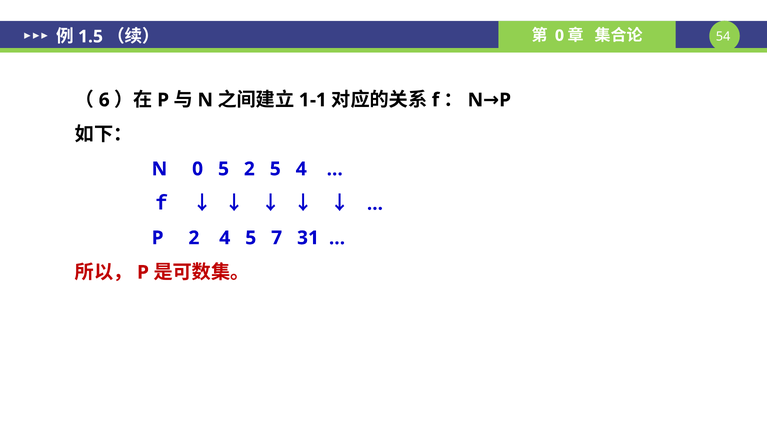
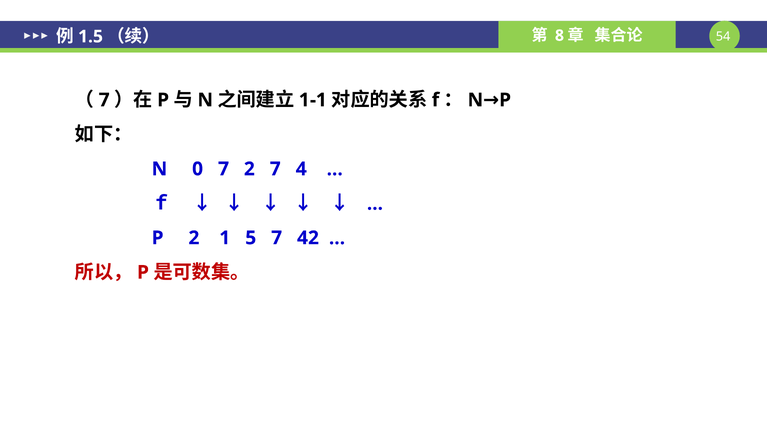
0: 0 -> 8 (559, 36)
6: 6 -> 7 (104, 100)
0 5: 5 -> 7 (224, 169)
2 5: 5 -> 7 (275, 169)
2 4: 4 -> 1 (225, 238)
31: 31 -> 42 (308, 238)
